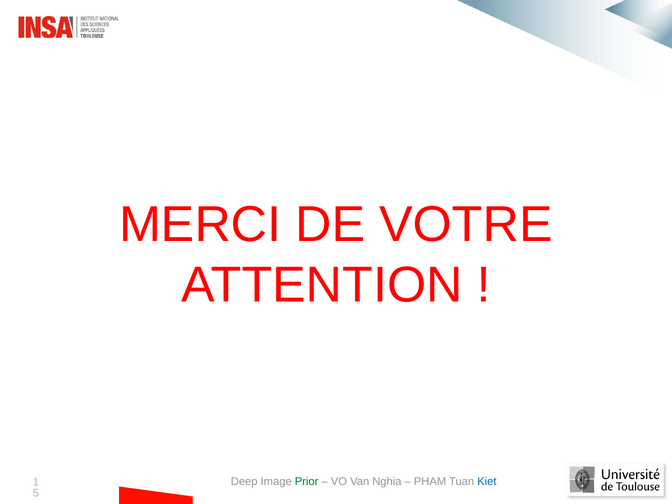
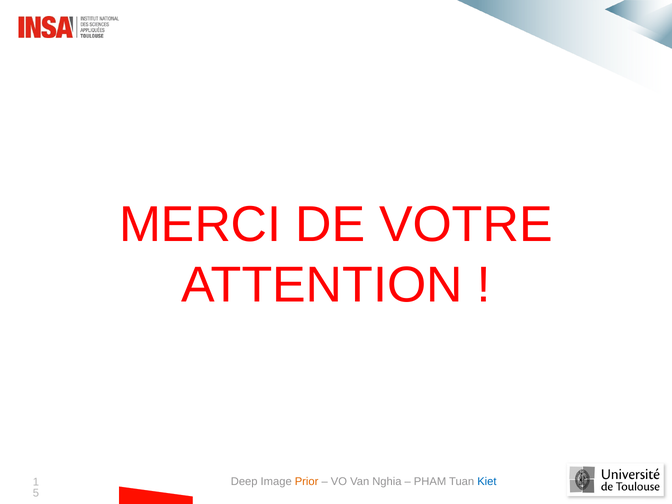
Prior colour: green -> orange (307, 481)
